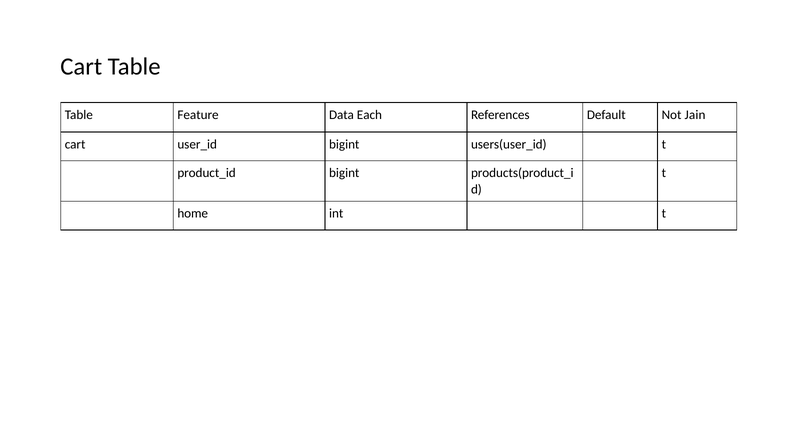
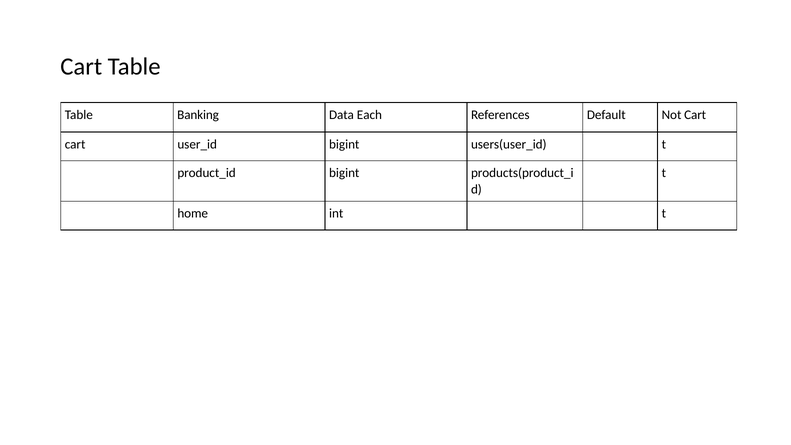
Feature: Feature -> Banking (198, 115)
Not Jain: Jain -> Cart (695, 115)
